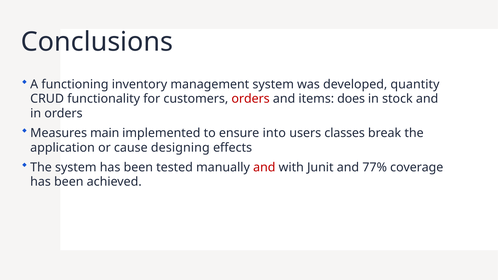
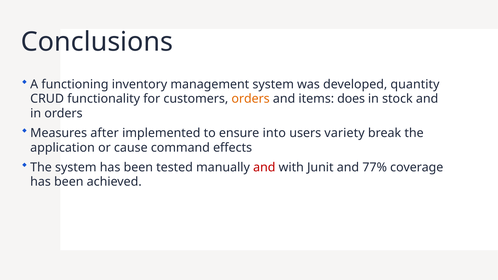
orders colour: red -> orange (251, 99)
main: main -> after (105, 133)
classes: classes -> variety (345, 133)
designing: designing -> command (180, 148)
